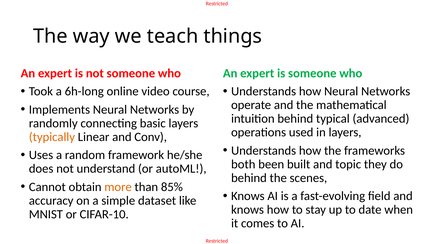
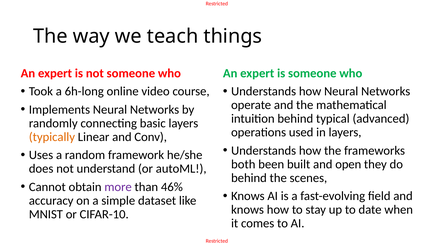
topic: topic -> open (348, 164)
more colour: orange -> purple (118, 187)
85%: 85% -> 46% (172, 187)
